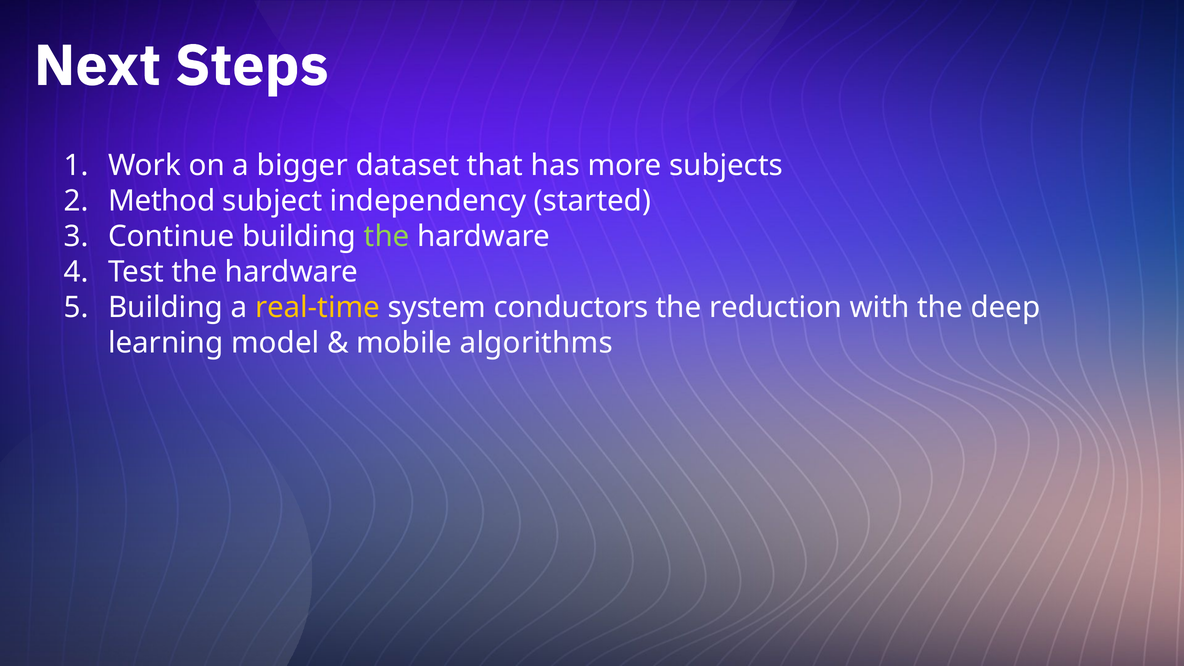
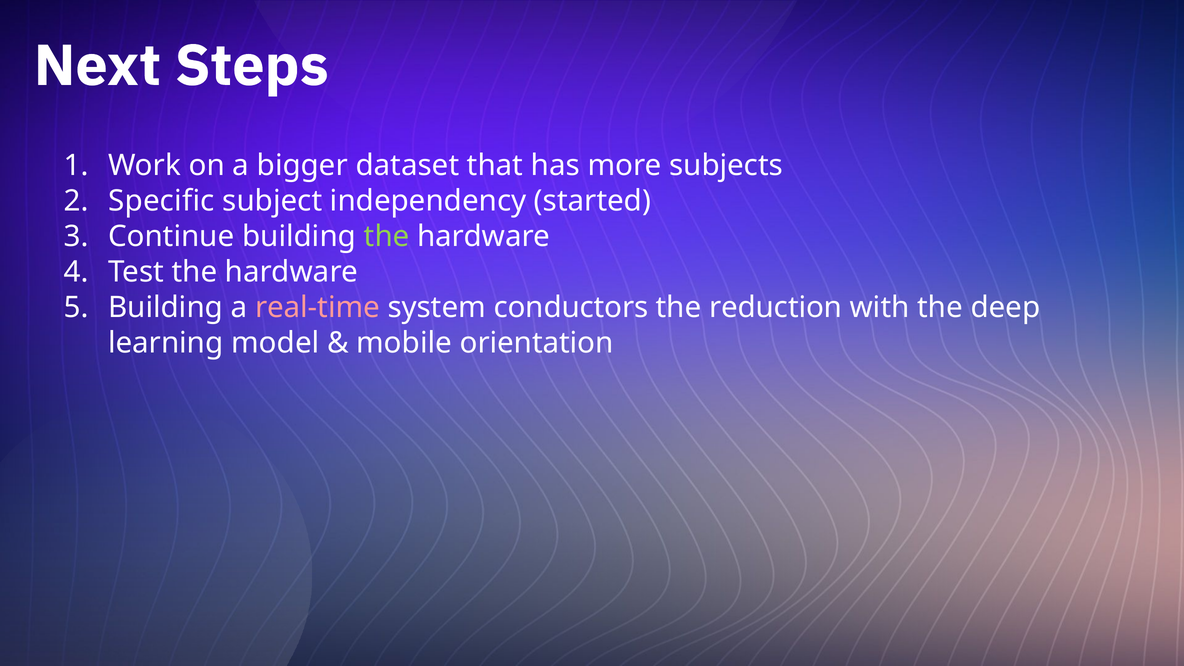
Method: Method -> Specific (161, 201)
real-time colour: yellow -> pink (318, 307)
algorithms: algorithms -> orientation (537, 343)
